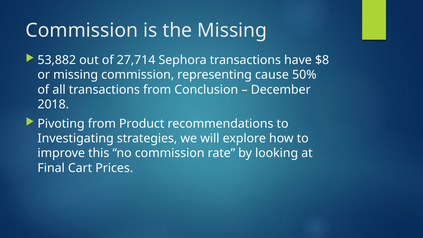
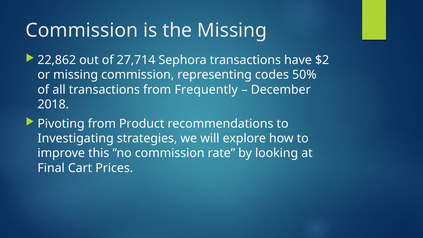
53,882: 53,882 -> 22,862 (57, 60)
$8: $8 -> $2 (322, 60)
cause: cause -> codes (272, 75)
Conclusion: Conclusion -> Frequently (206, 90)
